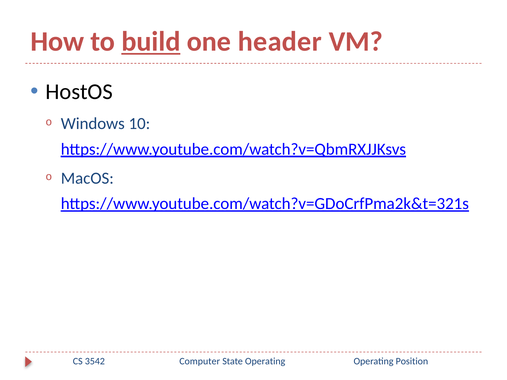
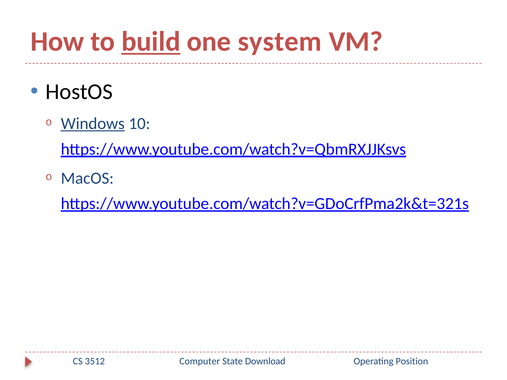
header: header -> system (280, 42)
Windows underline: none -> present (93, 124)
3542: 3542 -> 3512 (95, 362)
State Operating: Operating -> Download (265, 362)
